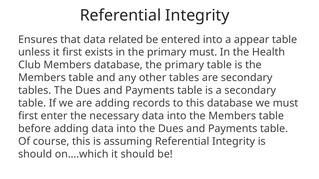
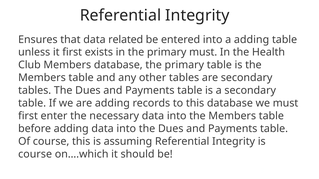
a appear: appear -> adding (252, 40)
should: should -> course (35, 154)
